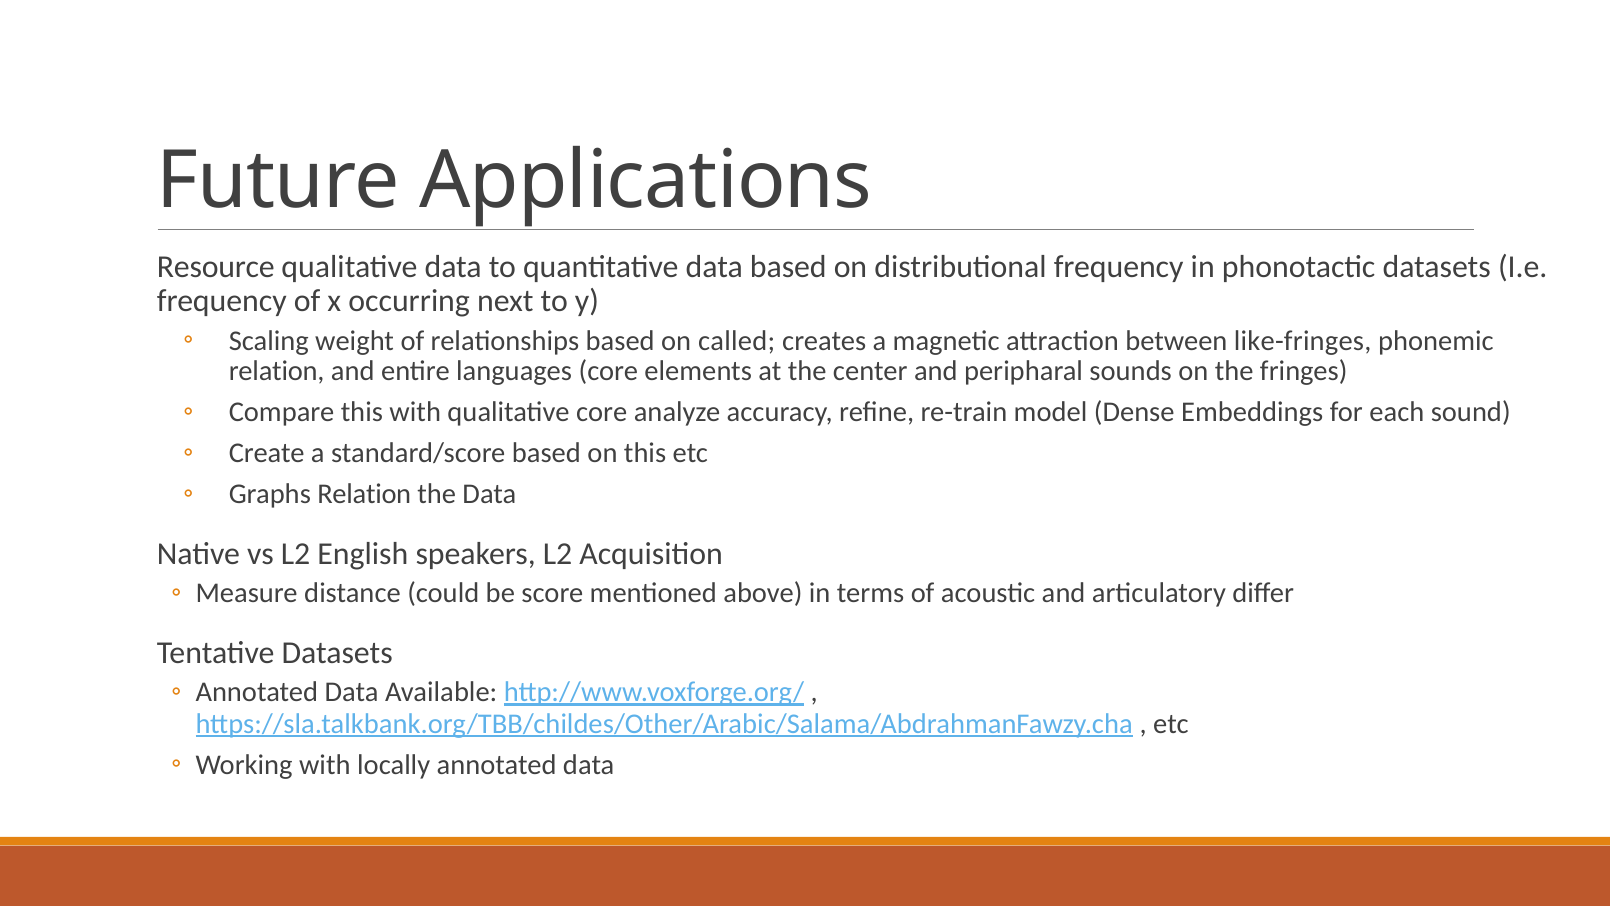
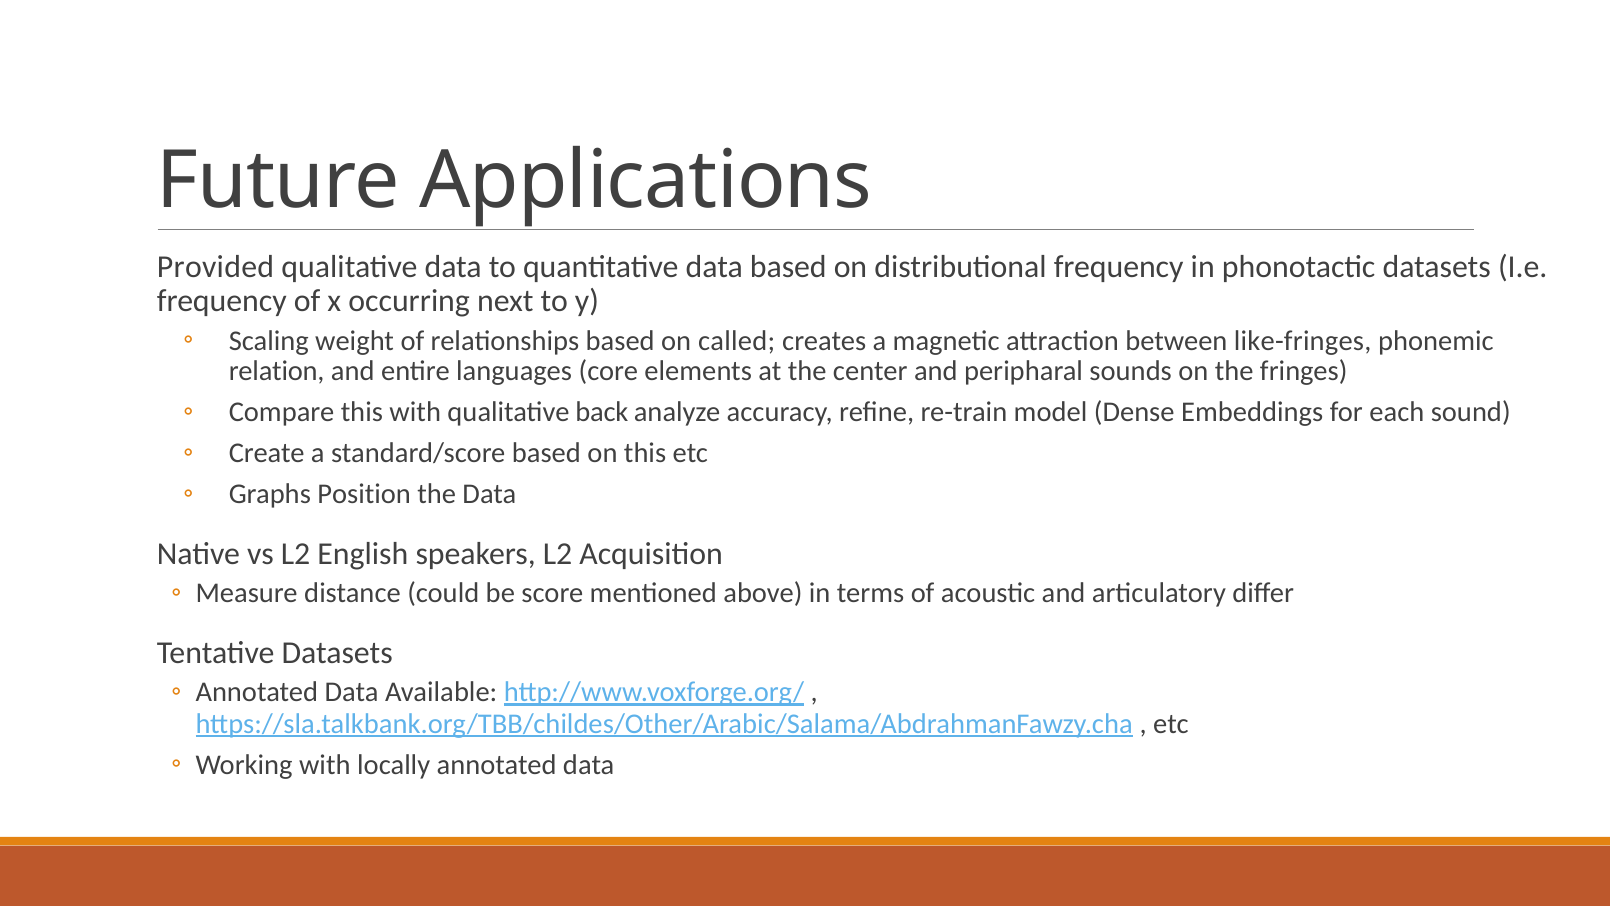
Resource: Resource -> Provided (216, 267)
qualitative core: core -> back (602, 412)
Graphs Relation: Relation -> Position (364, 494)
